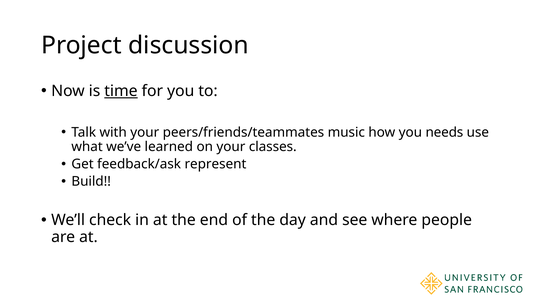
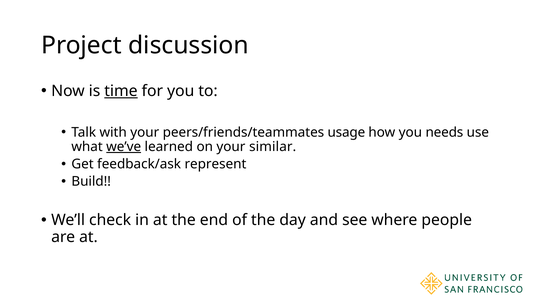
music: music -> usage (346, 132)
we’ve underline: none -> present (124, 147)
classes: classes -> similar (273, 147)
